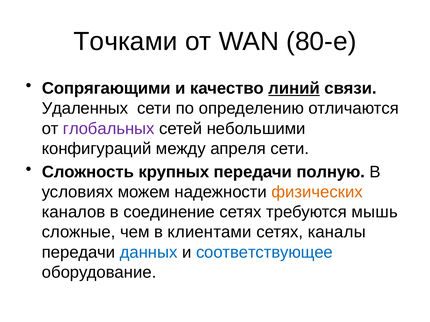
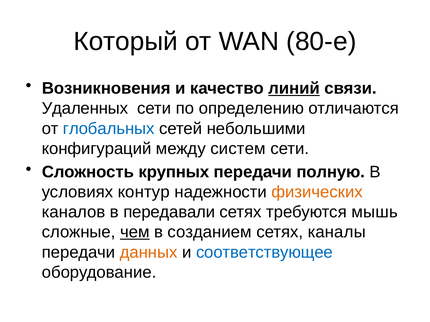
Точками: Точками -> Который (126, 42)
Сопрягающими: Сопрягающими -> Возникновения (106, 89)
глобальных colour: purple -> blue (109, 129)
апреля: апреля -> систем (238, 149)
можем: можем -> контур (144, 192)
соединение: соединение -> передавали (169, 212)
чем underline: none -> present (135, 232)
клиентами: клиентами -> созданием (210, 232)
данных colour: blue -> orange (149, 253)
